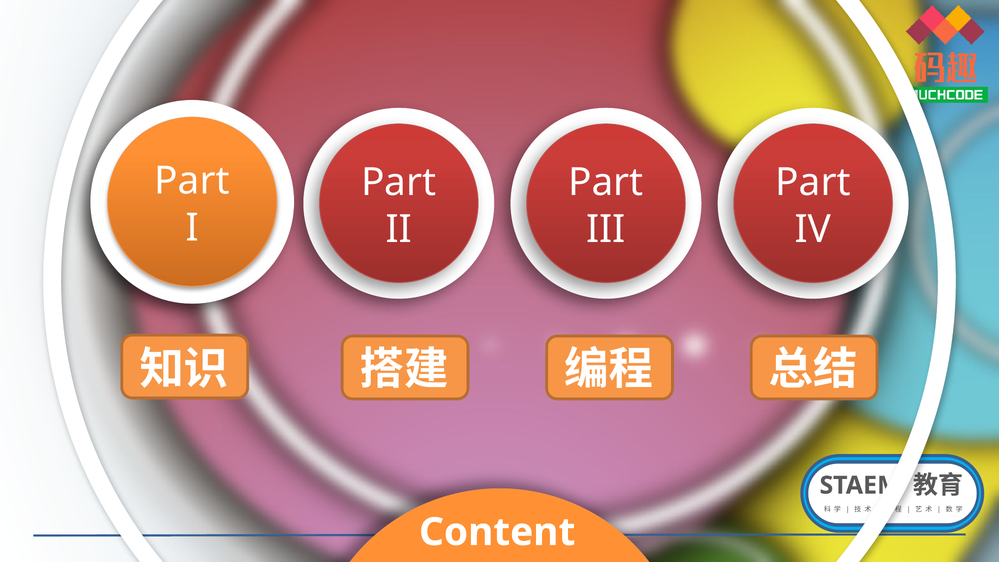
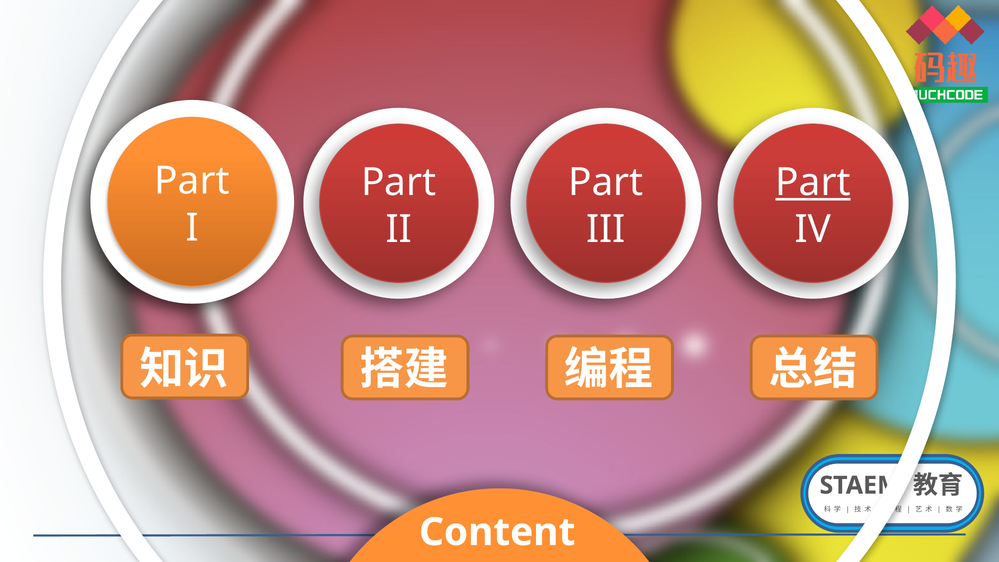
Part underline: none -> present (813, 183)
